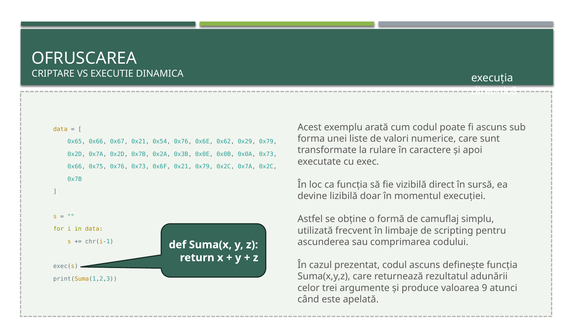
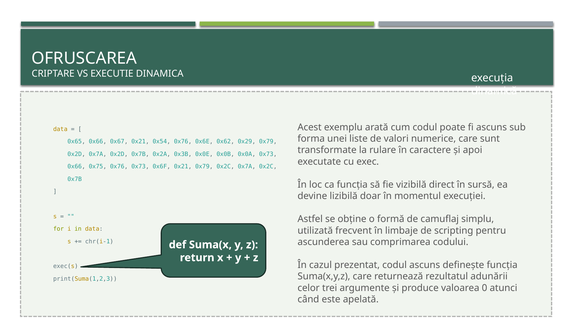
9: 9 -> 0 (485, 288)
